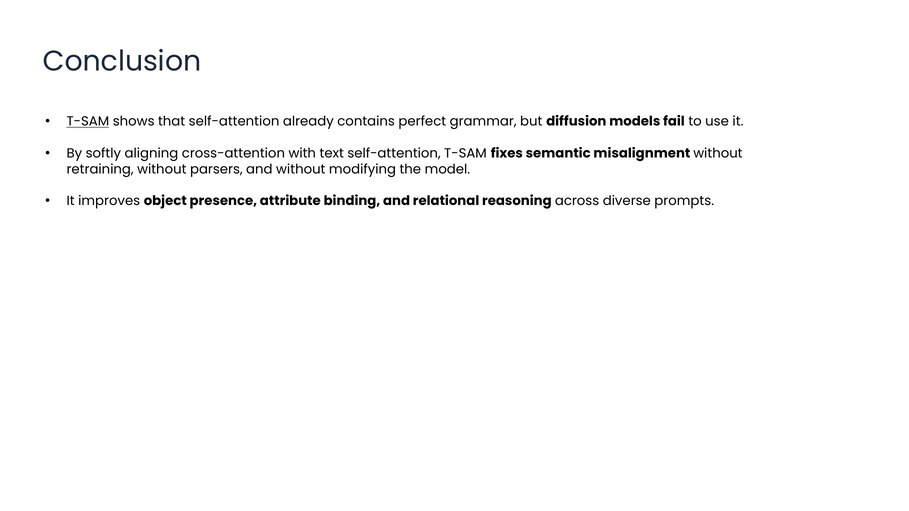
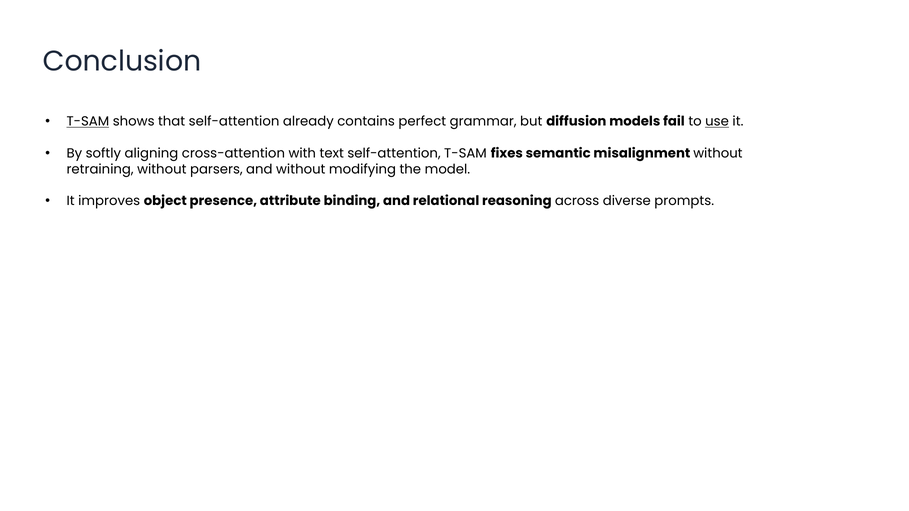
use underline: none -> present (717, 122)
